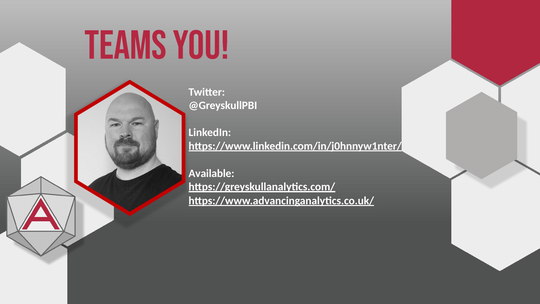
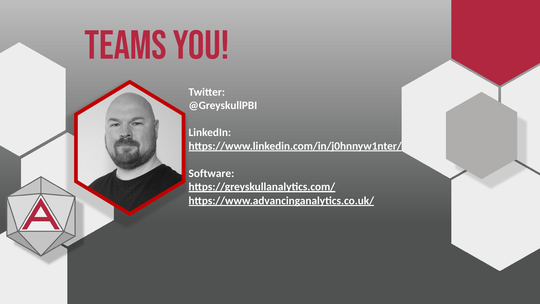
Available: Available -> Software (211, 173)
